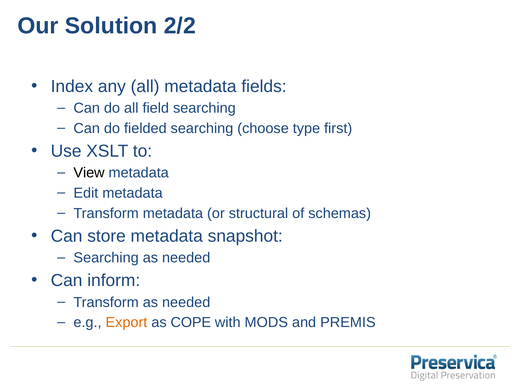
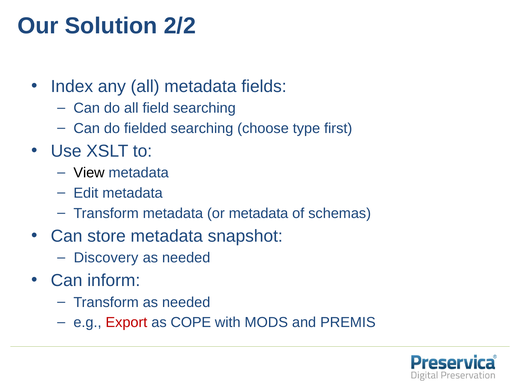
or structural: structural -> metadata (259, 213)
Searching: Searching -> Discovery (106, 258)
Export colour: orange -> red (126, 322)
